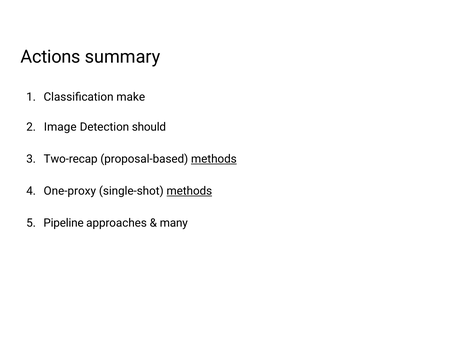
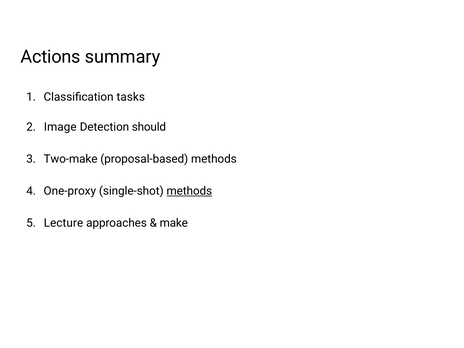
make: make -> tasks (131, 97)
Two-recap: Two-recap -> Two-make (71, 159)
methods underline: present -> none (214, 159)
Pipeline: Pipeline -> Lecture (63, 223)
many: many -> make (174, 223)
